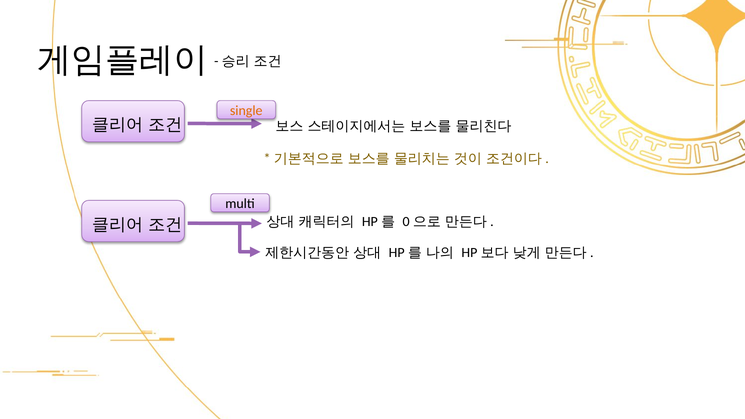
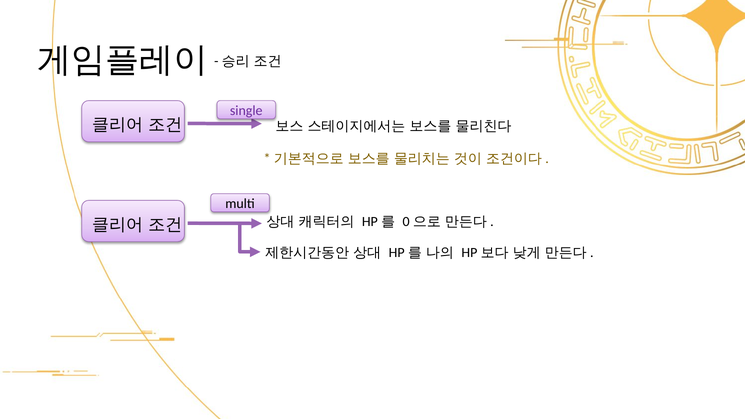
single colour: orange -> purple (246, 111)
